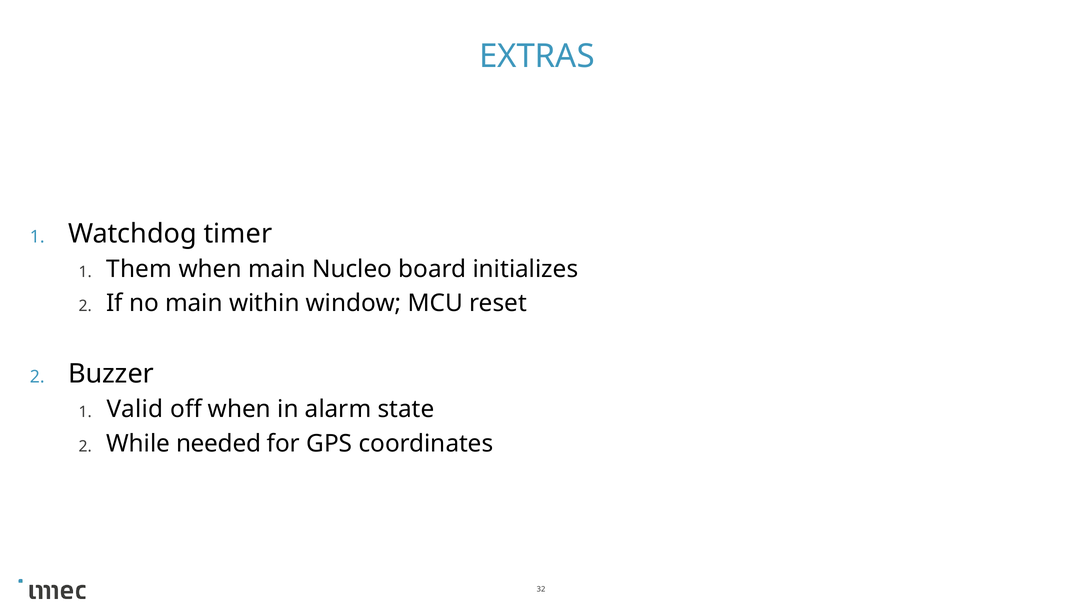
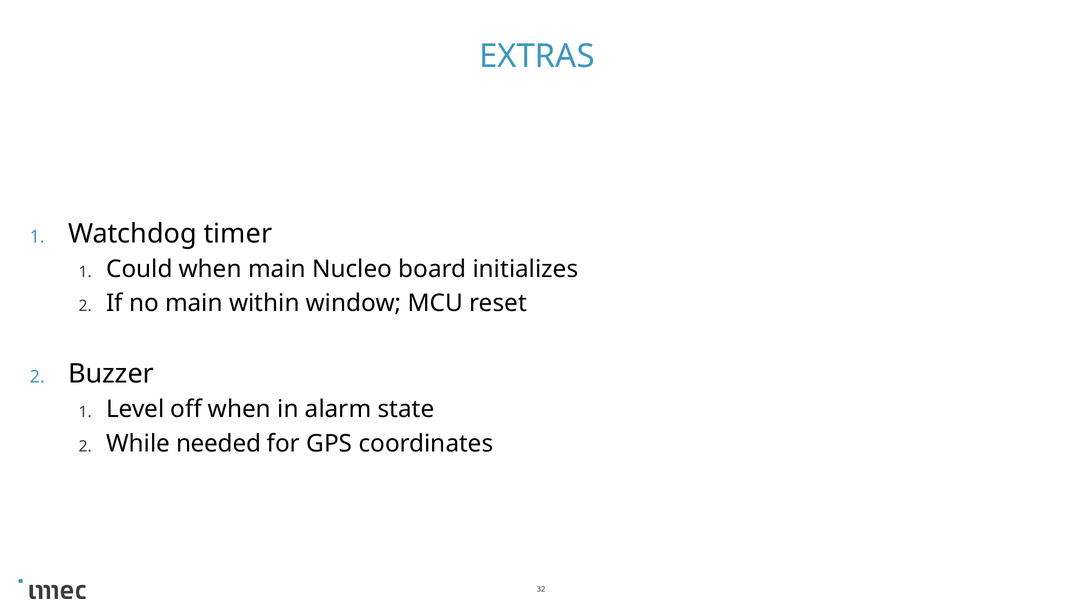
Them: Them -> Could (139, 269)
Valid: Valid -> Level (135, 409)
